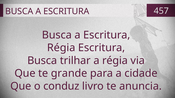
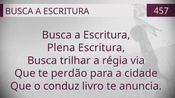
Régia: Régia -> Plena (61, 48)
grande: grande -> perdão (69, 74)
